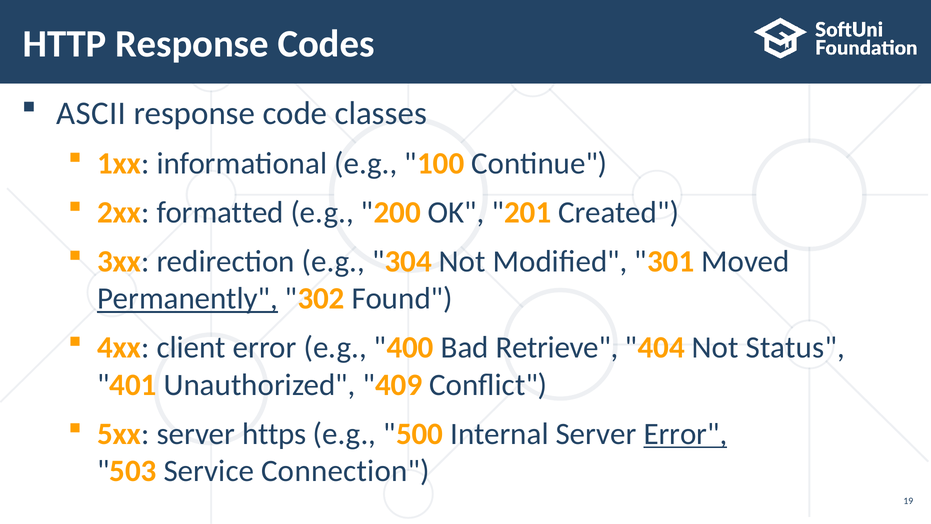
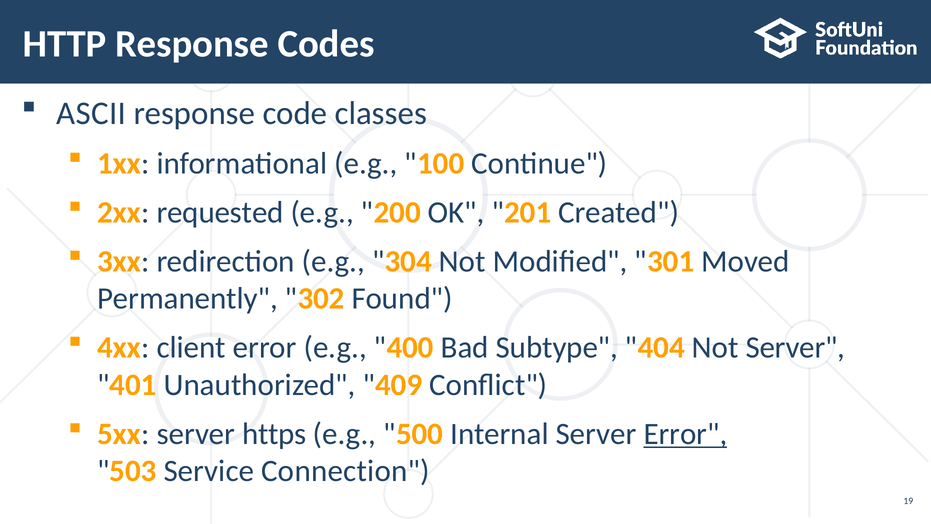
formatted: formatted -> requested (220, 212)
Permanently underline: present -> none (187, 299)
Retrieve: Retrieve -> Subtype (557, 347)
Not Status: Status -> Server (795, 347)
